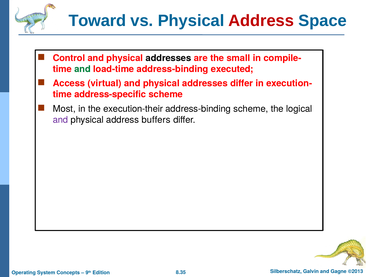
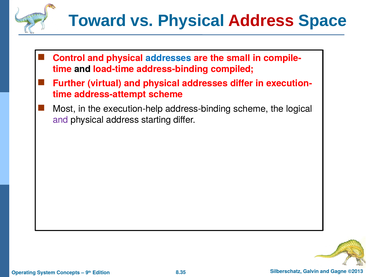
addresses colour: black -> blue (168, 58)
and colour: green -> black (82, 69)
executed: executed -> compiled (232, 69)
Access: Access -> Further (69, 83)
address-specific: address-specific -> address-attempt (110, 94)
execution-their: execution-their -> execution-help (133, 109)
buffers: buffers -> starting (156, 120)
